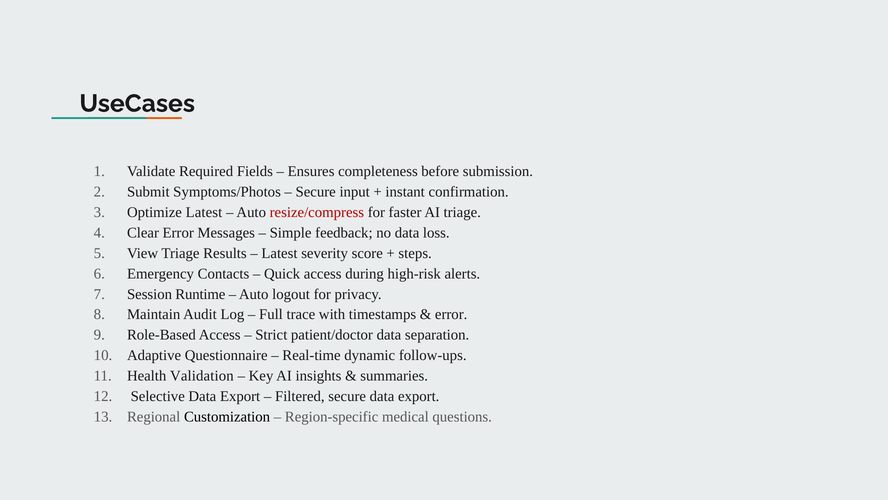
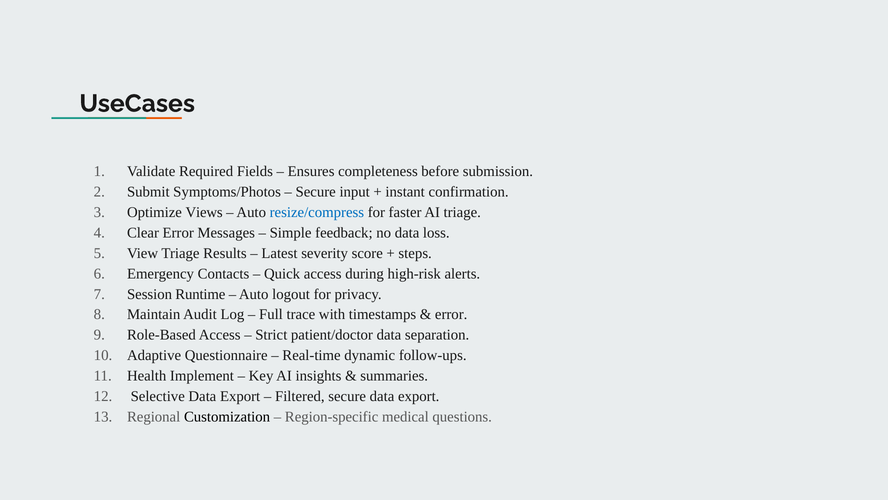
Optimize Latest: Latest -> Views (204, 212)
resize/compress colour: red -> blue (317, 212)
Validation: Validation -> Implement (202, 376)
